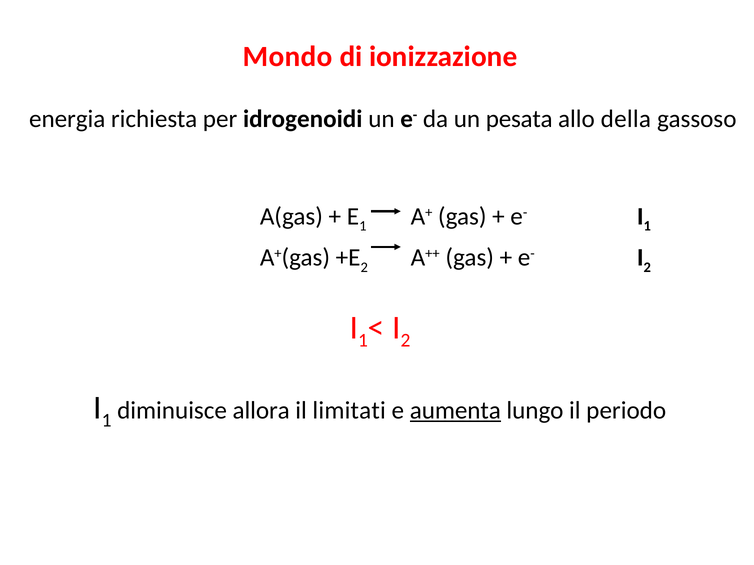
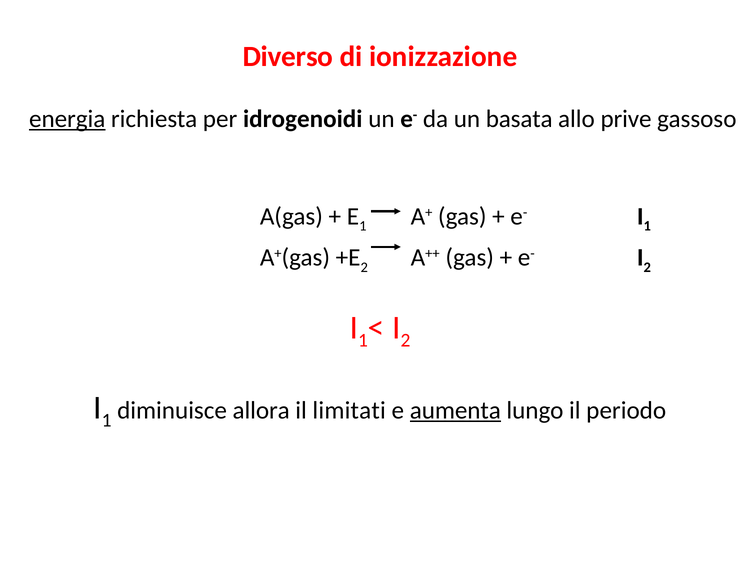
Mondo: Mondo -> Diverso (288, 57)
energia underline: none -> present (67, 119)
pesata: pesata -> basata (519, 119)
della: della -> prive (626, 119)
